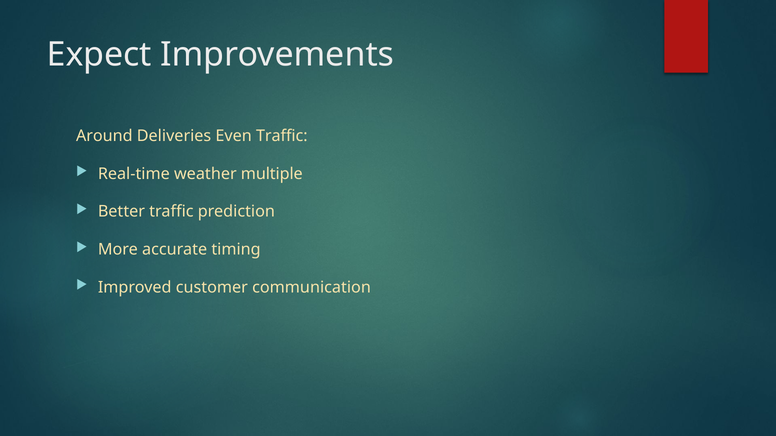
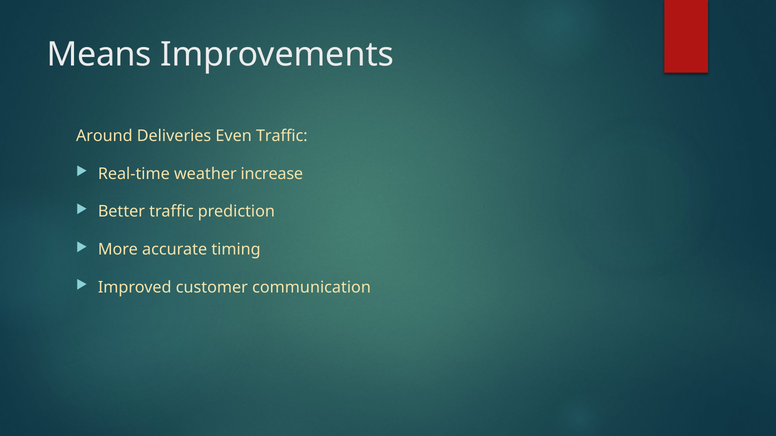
Expect: Expect -> Means (99, 54)
multiple: multiple -> increase (272, 174)
